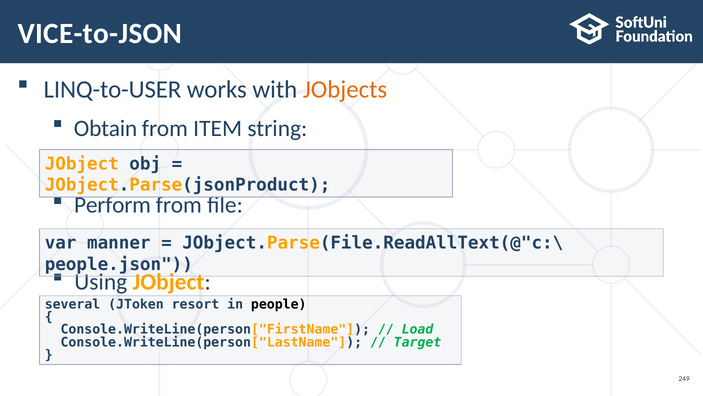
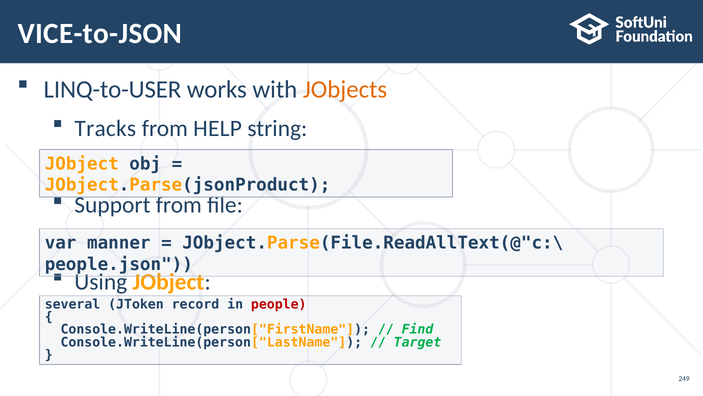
Obtain: Obtain -> Tracks (105, 128)
ITEM: ITEM -> HELP (218, 128)
Perform: Perform -> Support (112, 205)
resort: resort -> record (195, 304)
people colour: black -> red (279, 304)
Load: Load -> Find (417, 329)
